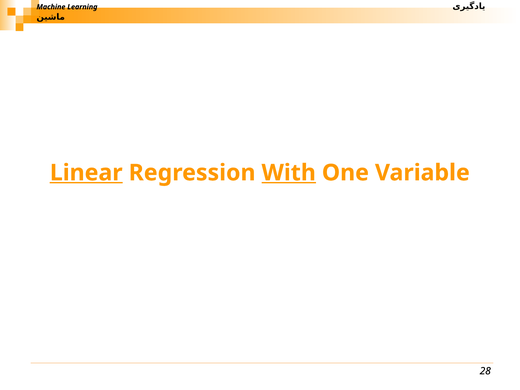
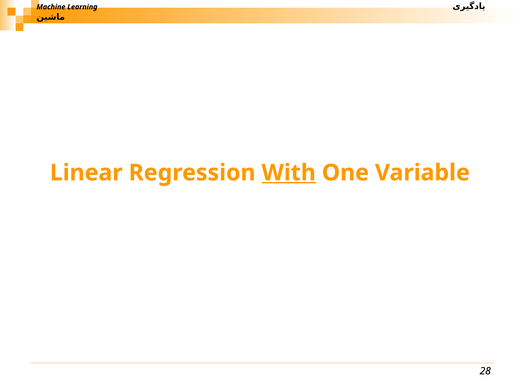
Linear underline: present -> none (86, 173)
